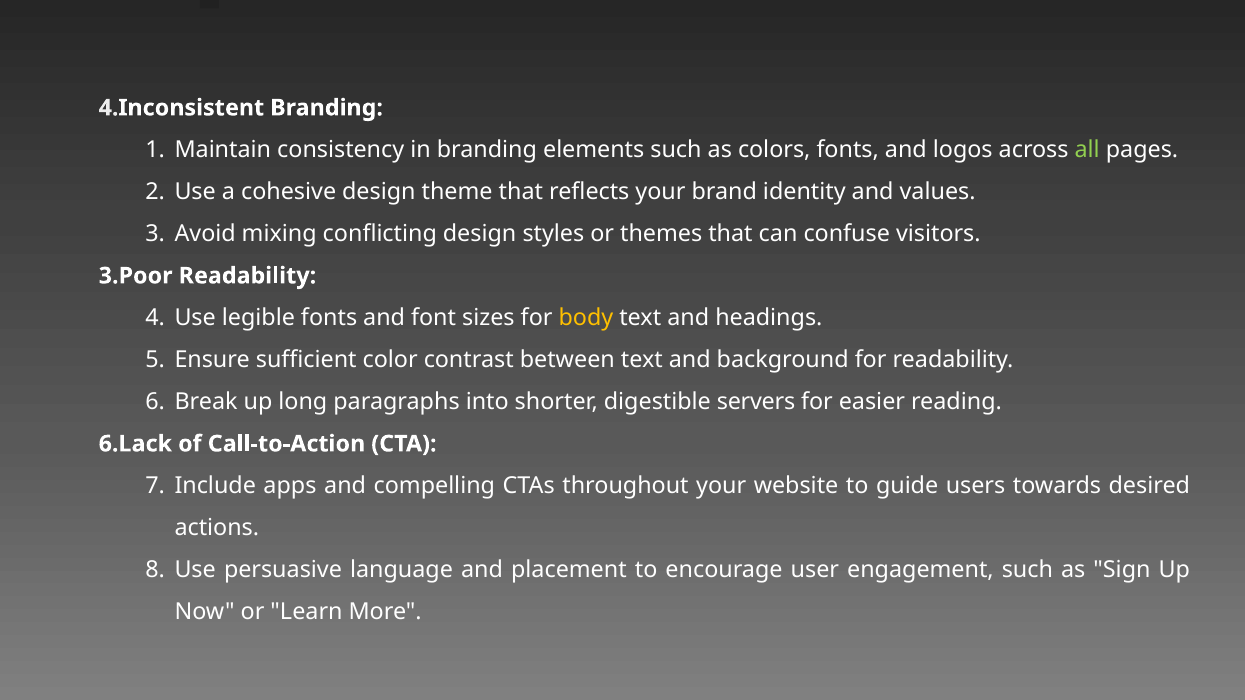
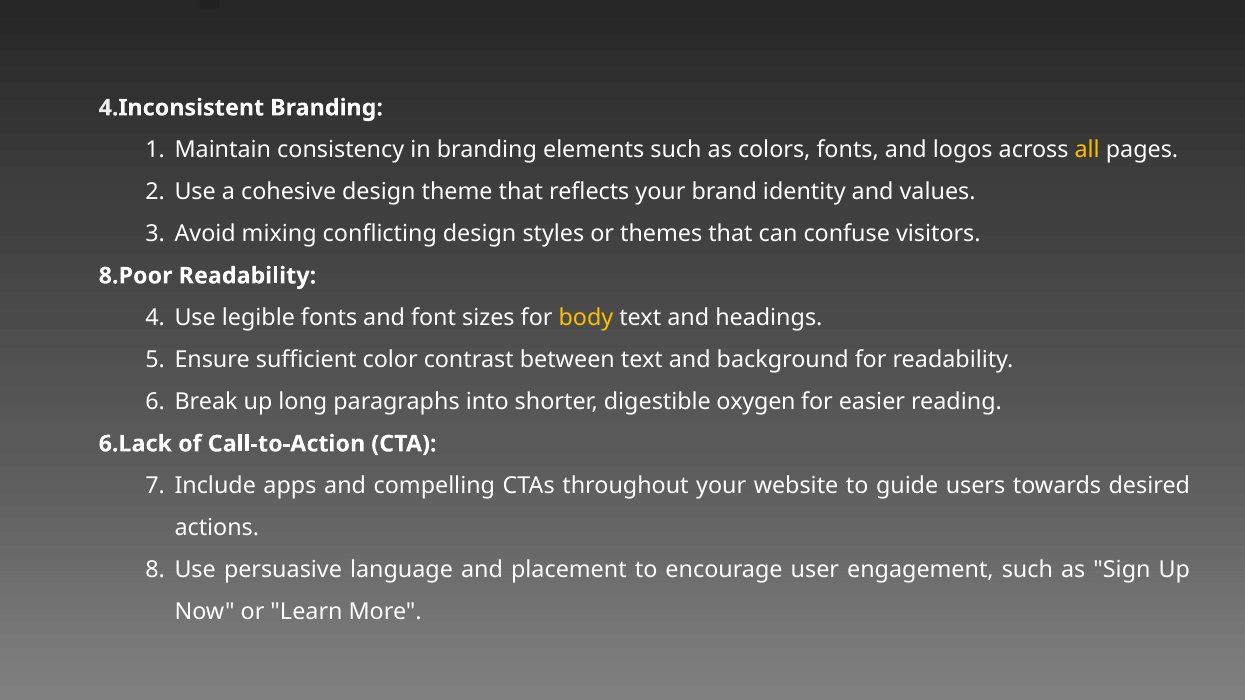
all colour: light green -> yellow (1087, 150)
3.Poor: 3.Poor -> 8.Poor (136, 276)
servers: servers -> oxygen (756, 402)
